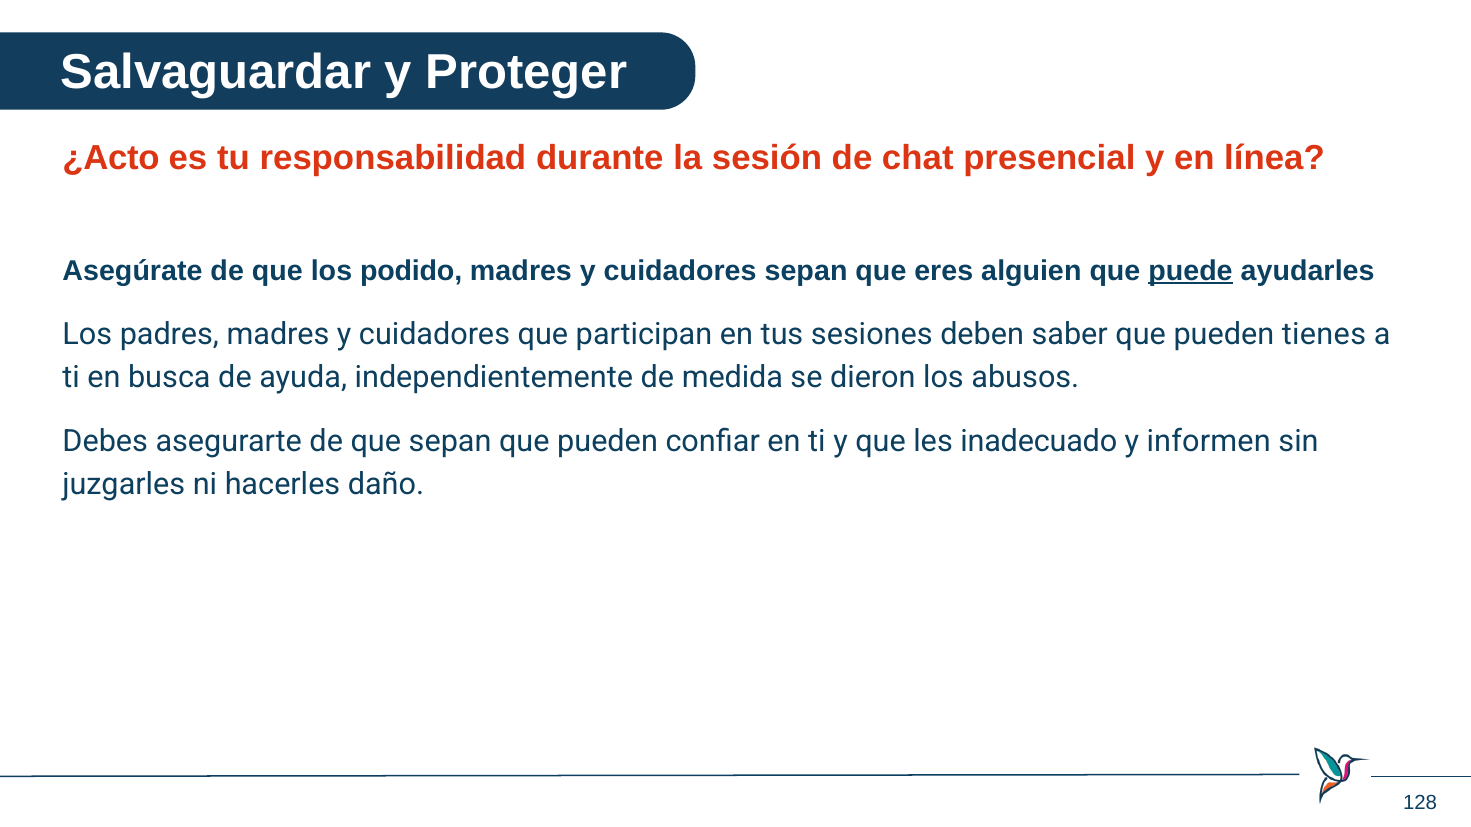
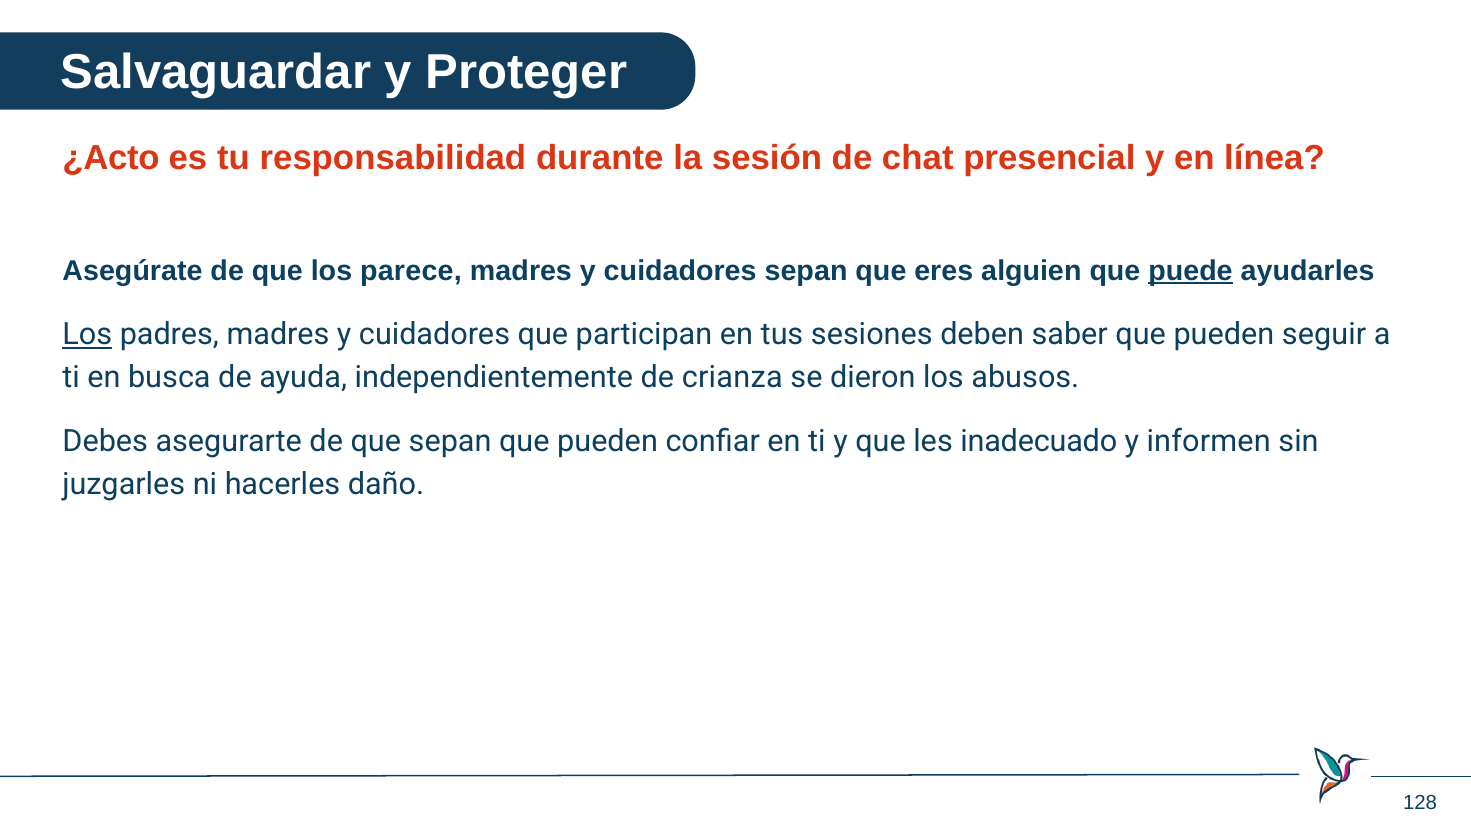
podido: podido -> parece (411, 271)
Los underline: none -> present (87, 335)
tienes: tienes -> seguir (1324, 335)
medida: medida -> crianza (732, 377)
